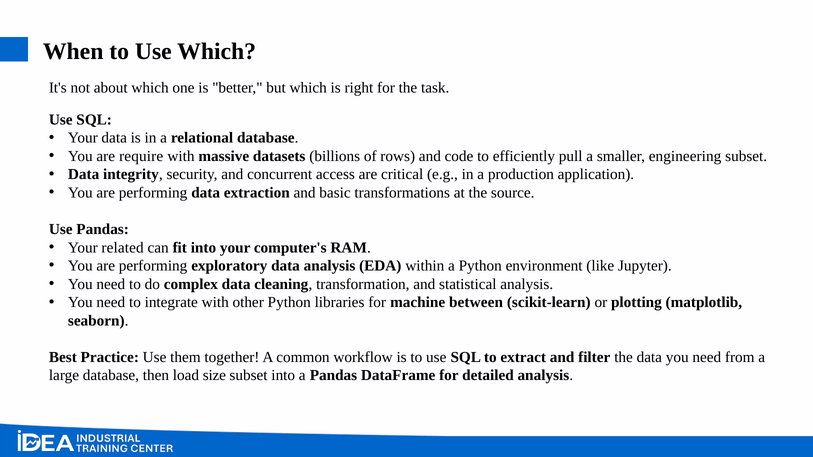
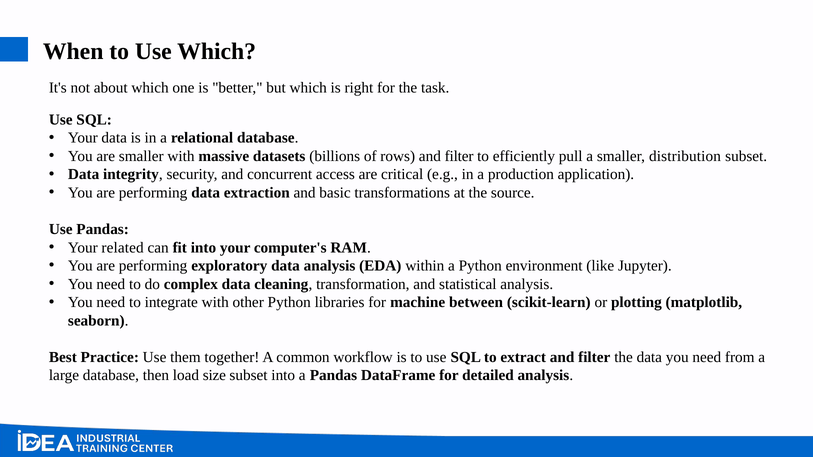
are require: require -> smaller (141, 156)
rows and code: code -> filter (459, 156)
engineering: engineering -> distribution (685, 156)
